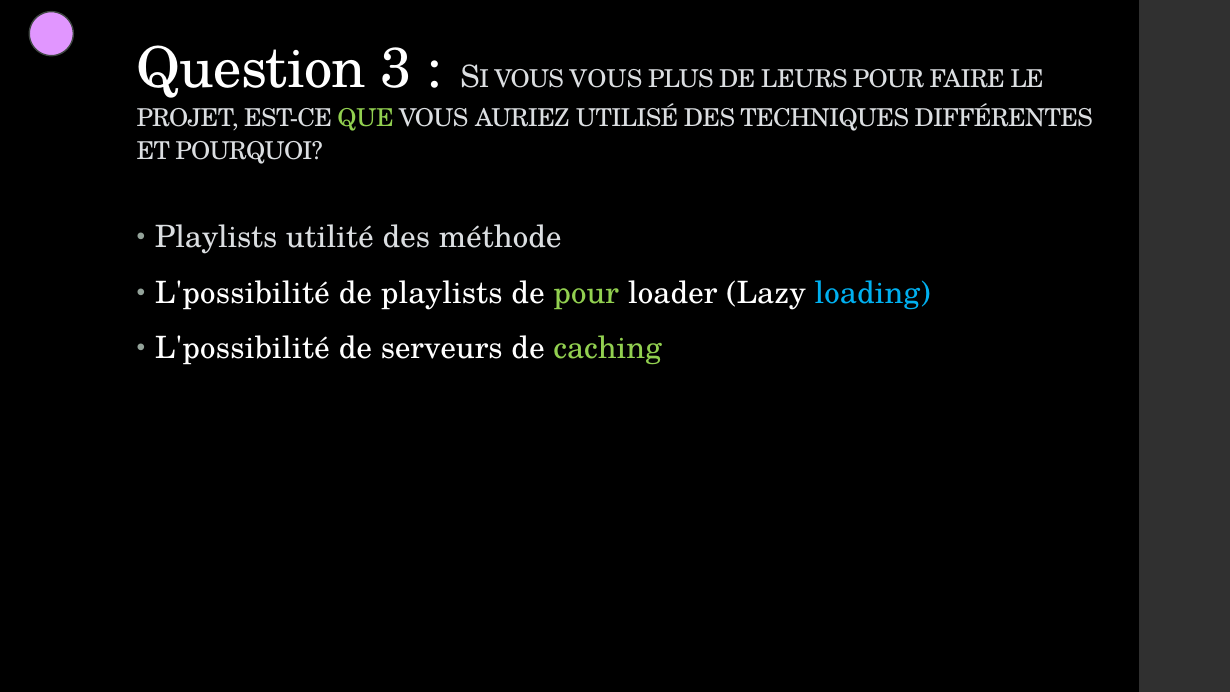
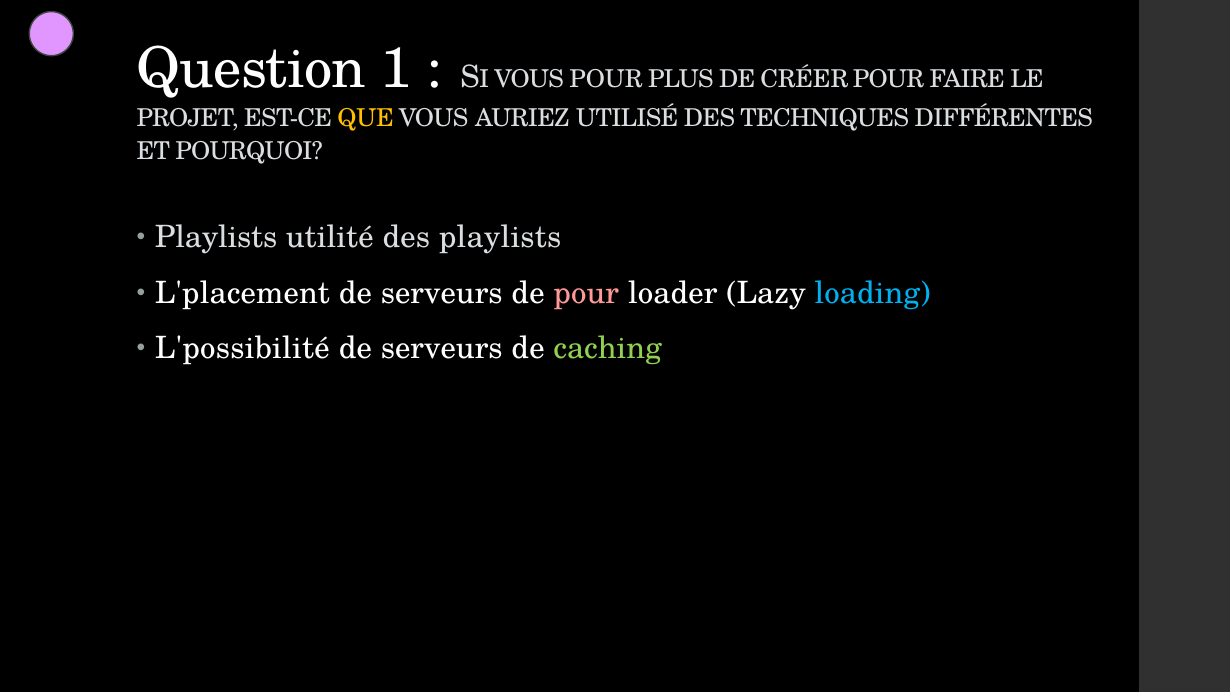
3: 3 -> 1 (396, 69)
VOUS VOUS: VOUS -> POUR (606, 79)
LEURS: LEURS -> CRÉER (804, 79)
QUE colour: light green -> yellow (366, 118)
des méthode: méthode -> playlists (500, 238)
L'possibilité: L'possibilité -> L'placement (242, 293)
playlists: playlists -> serveurs (442, 293)
pour colour: light green -> pink (586, 293)
